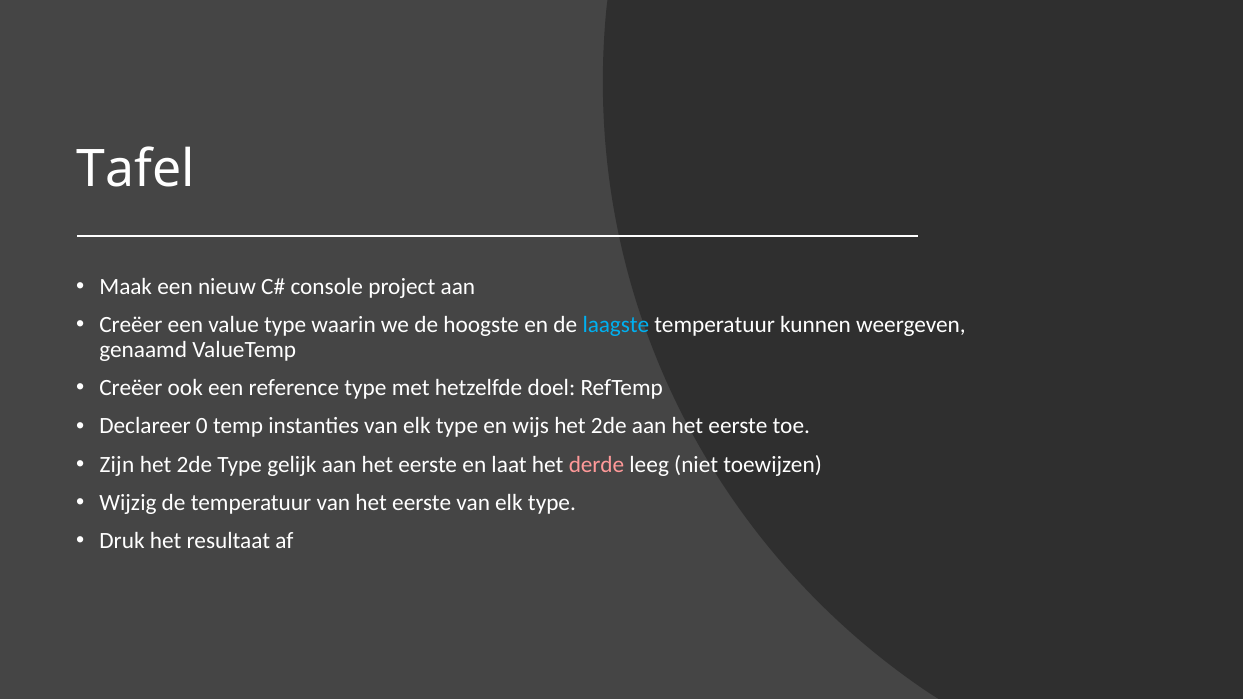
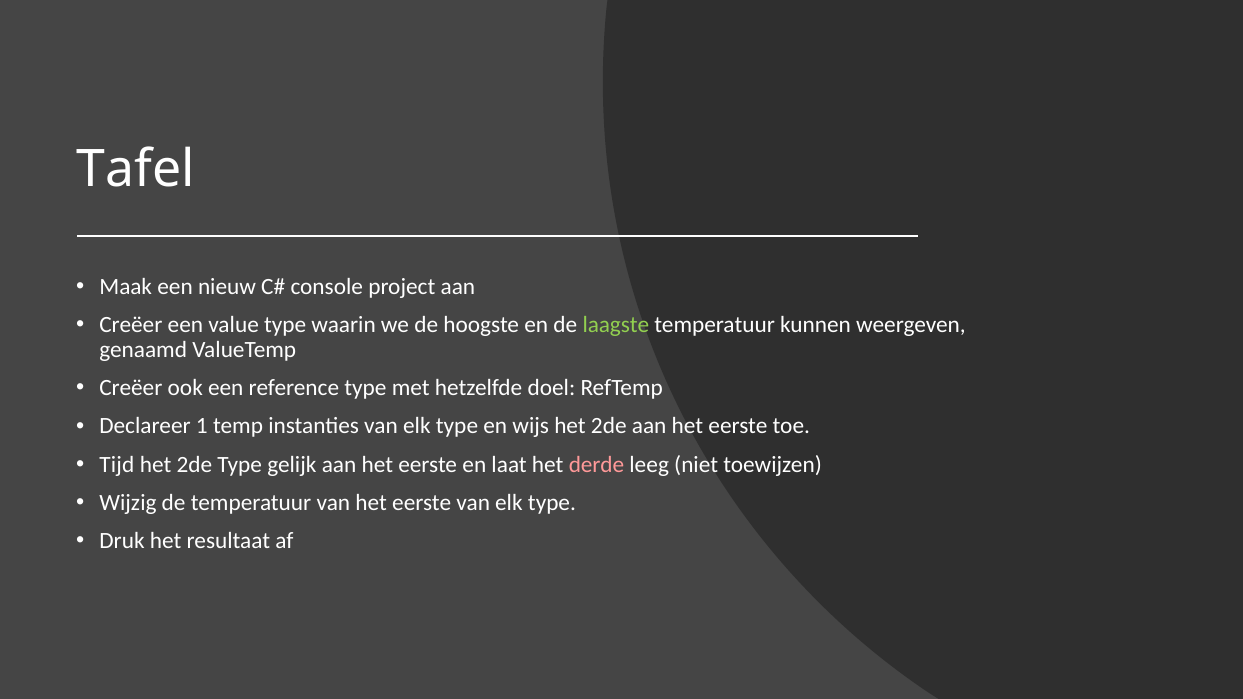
laagste colour: light blue -> light green (616, 325)
0: 0 -> 1 (202, 426)
Zijn: Zijn -> Tijd (117, 464)
